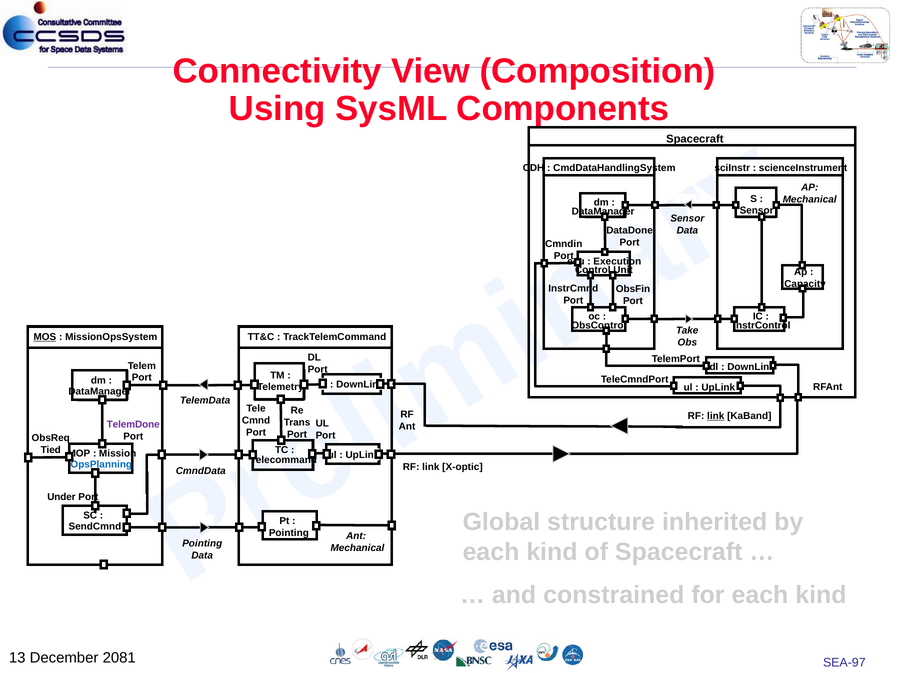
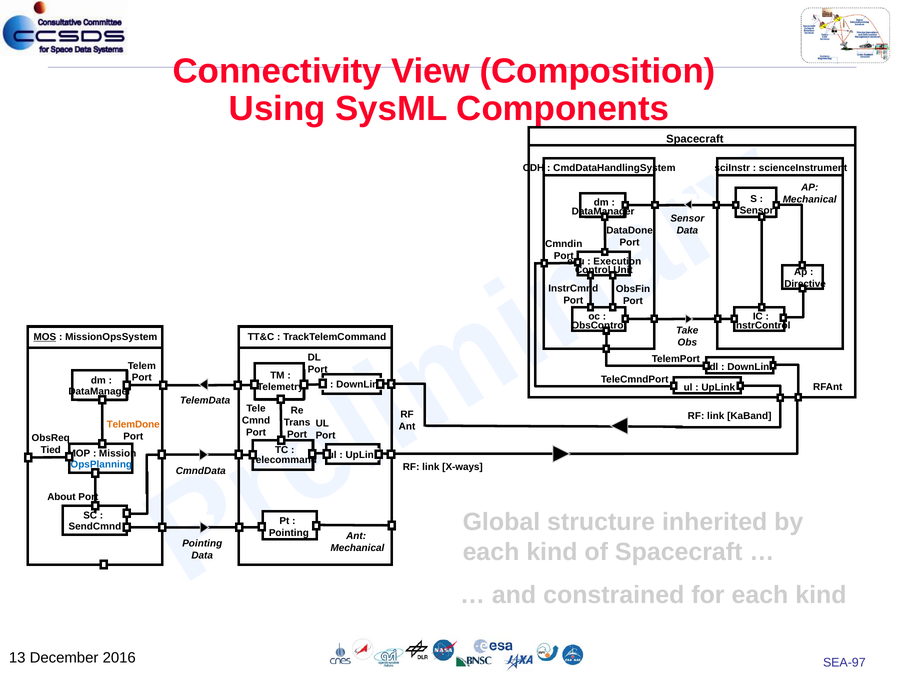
Capacity: Capacity -> Directive (805, 284)
link underline: present -> none (716, 416)
TelemDone colour: purple -> orange (133, 424)
X-optic: X-optic -> X-ways (463, 467)
Under: Under -> About (61, 497)
2081: 2081 -> 2016 (119, 657)
